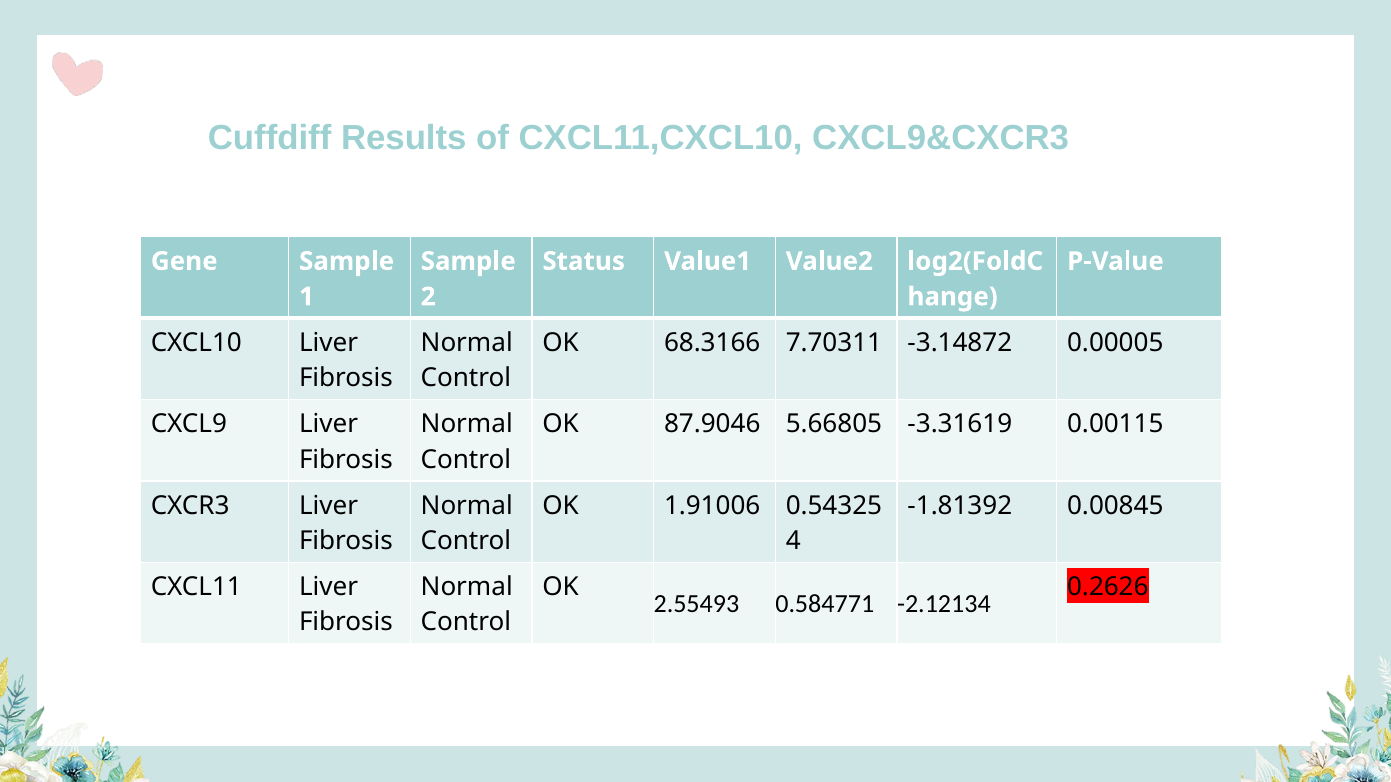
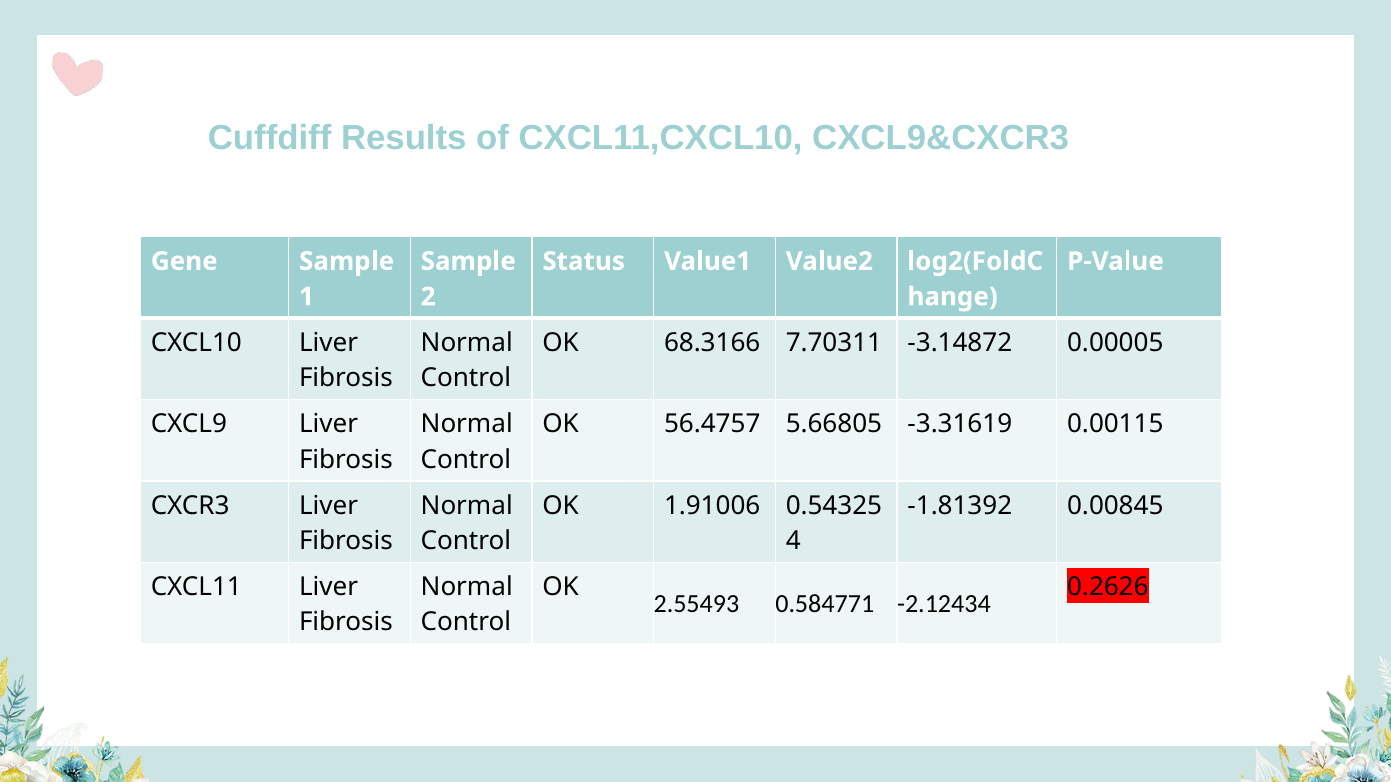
87.9046: 87.9046 -> 56.4757 (712, 424)
-2.12134: -2.12134 -> -2.12434 (944, 604)
